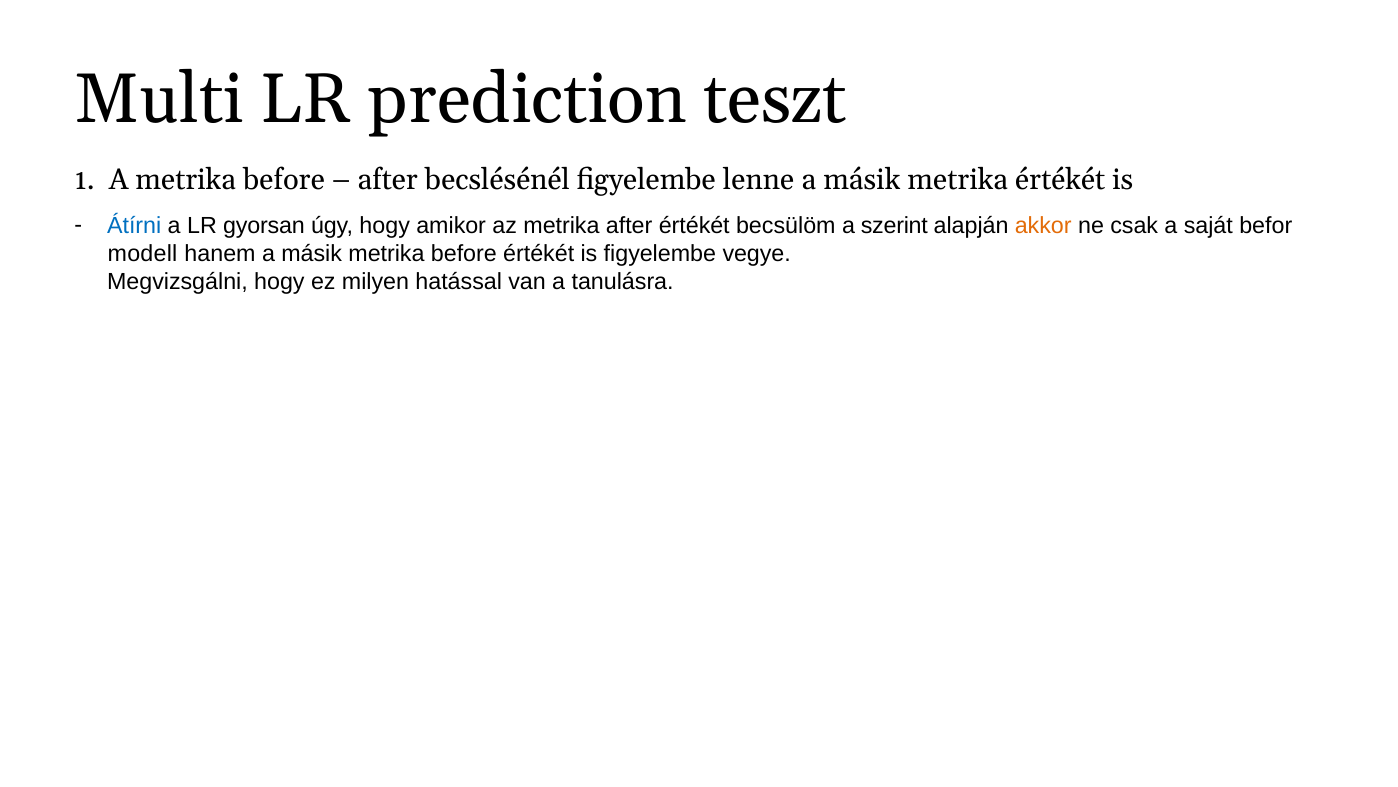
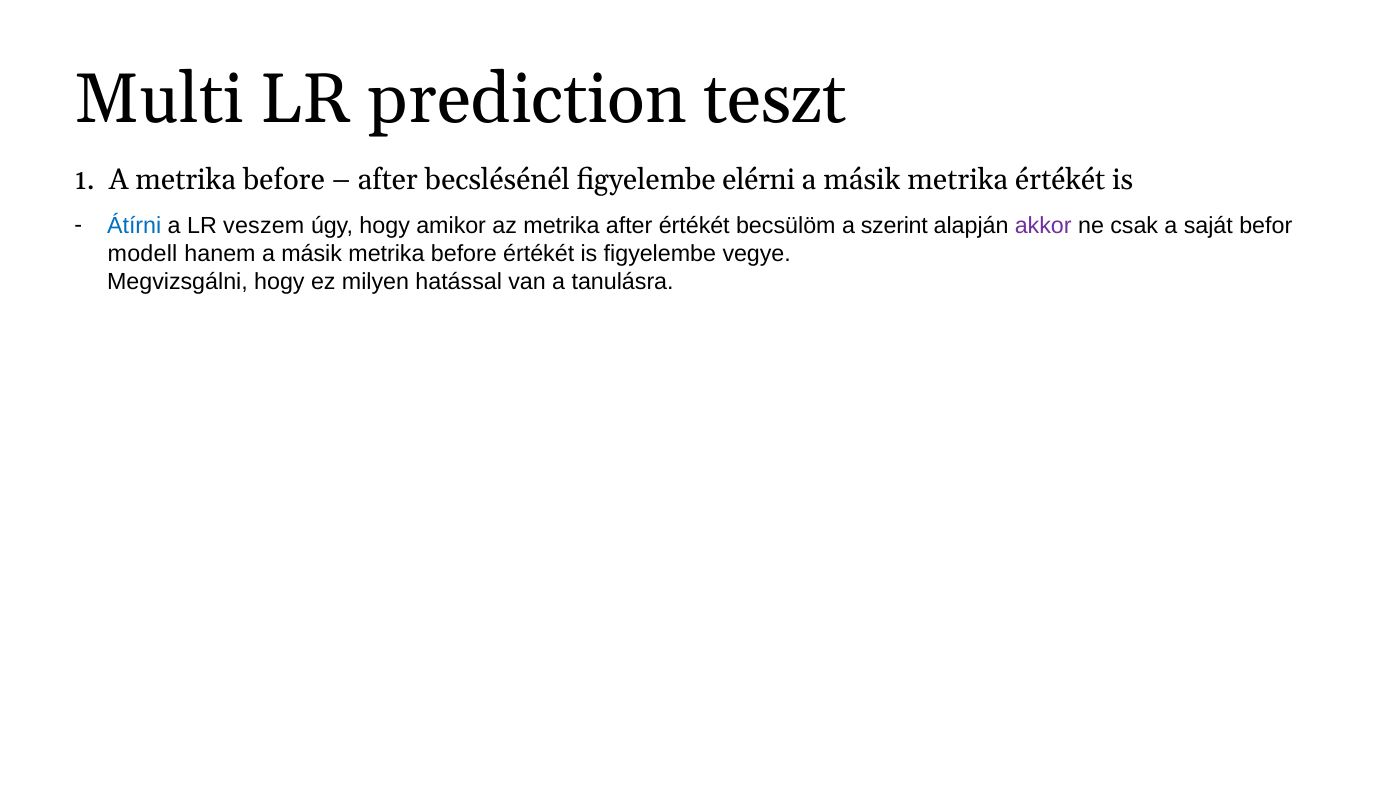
lenne: lenne -> elérni (759, 180)
gyorsan: gyorsan -> veszem (264, 226)
akkor colour: orange -> purple (1043, 226)
